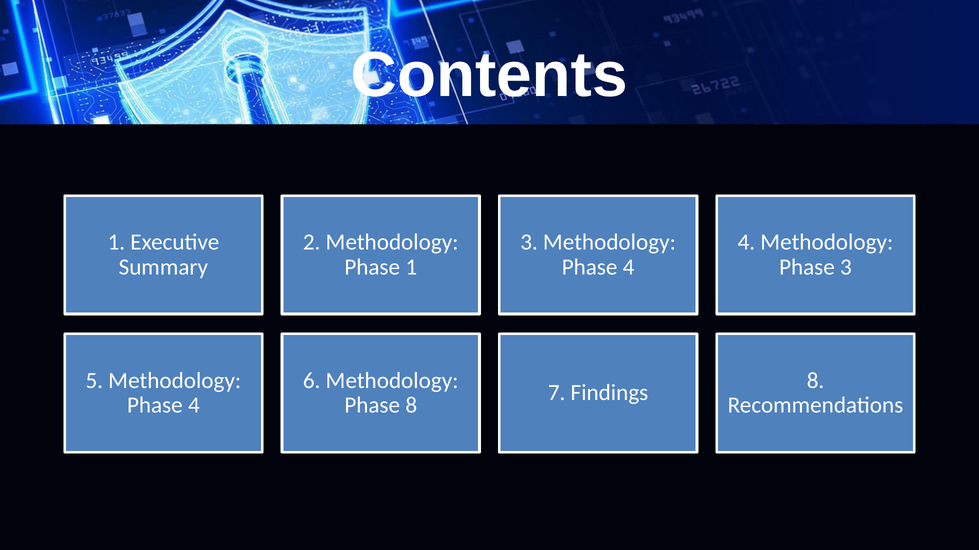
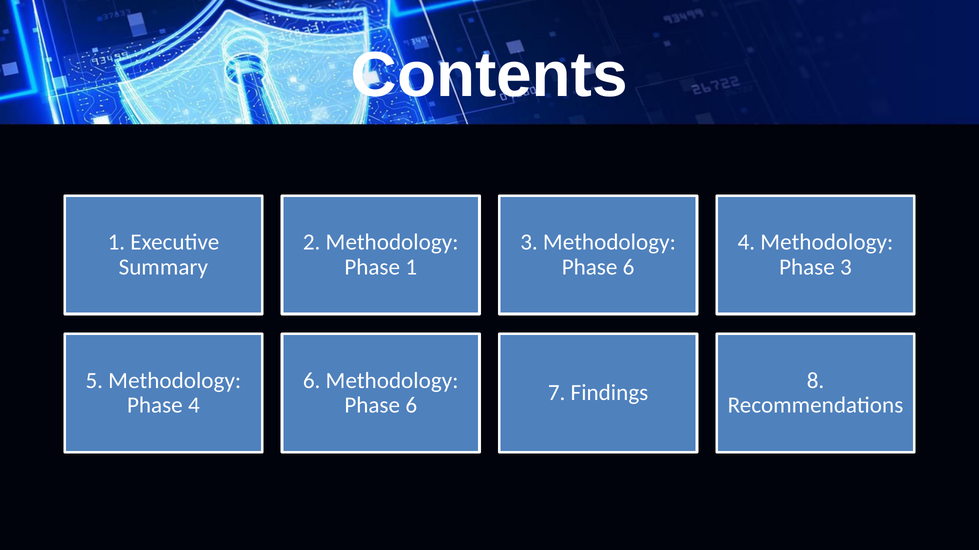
4: 4 -> 6 (629, 268)
8: 8 -> 6 (411, 406)
